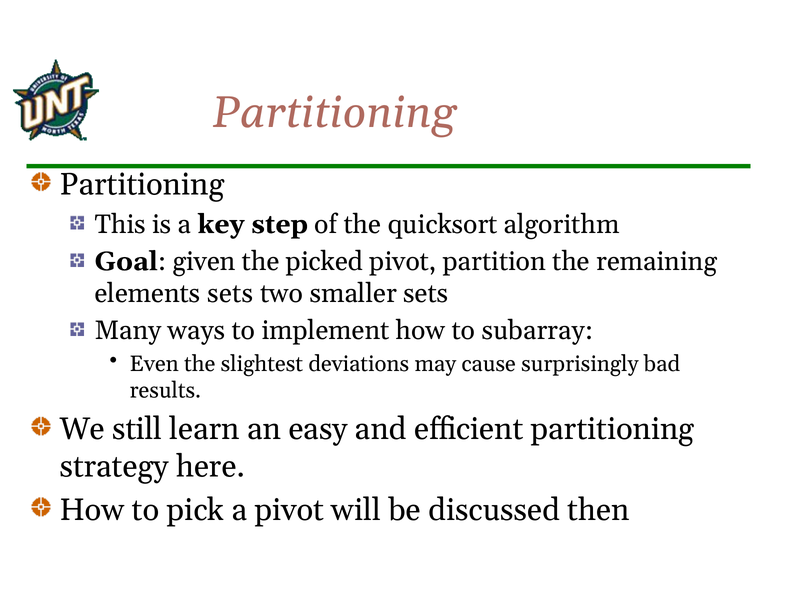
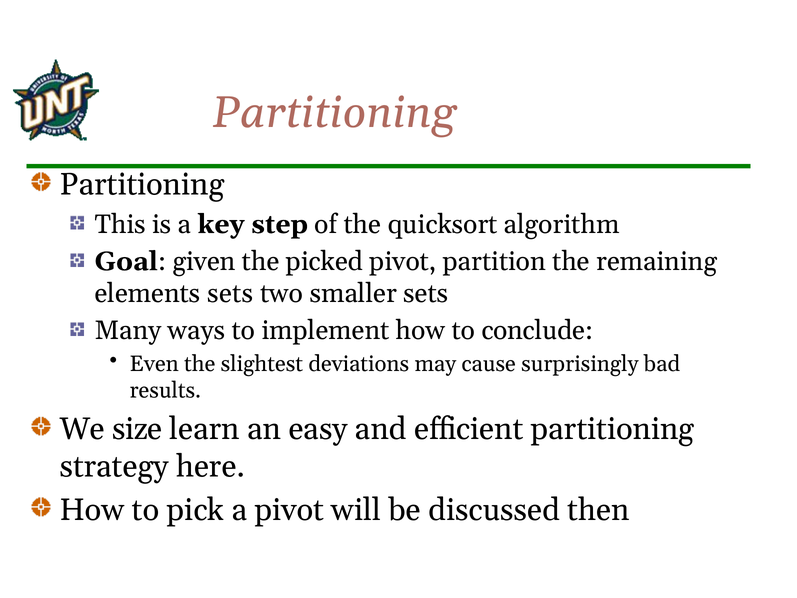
subarray: subarray -> conclude (537, 330)
still: still -> size (137, 429)
